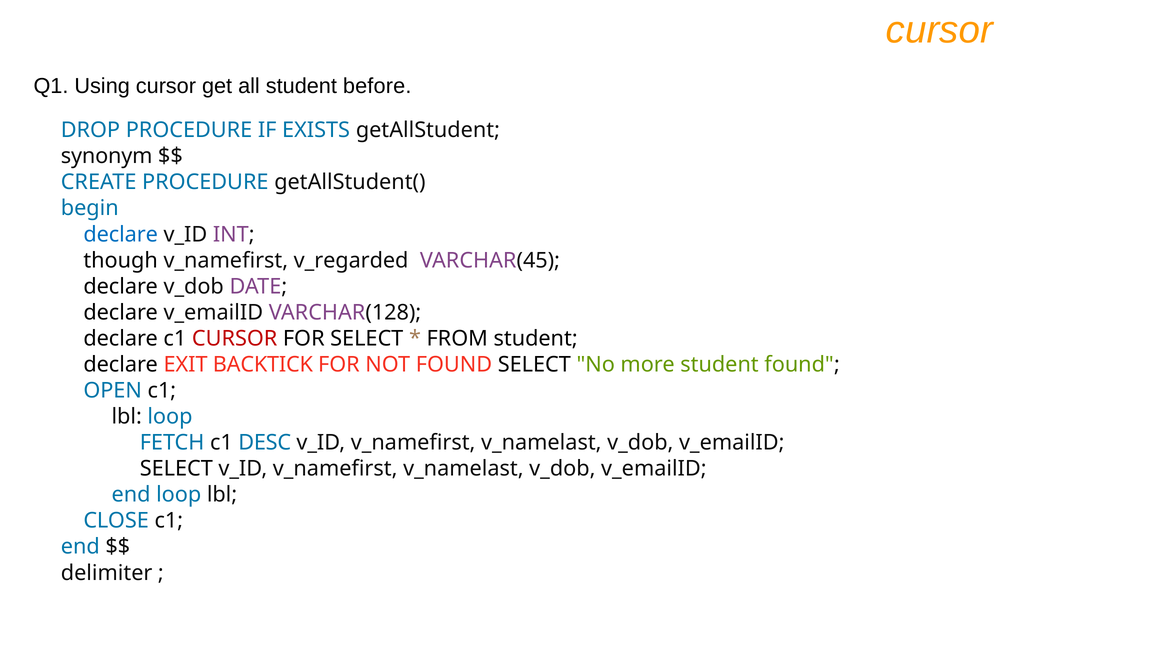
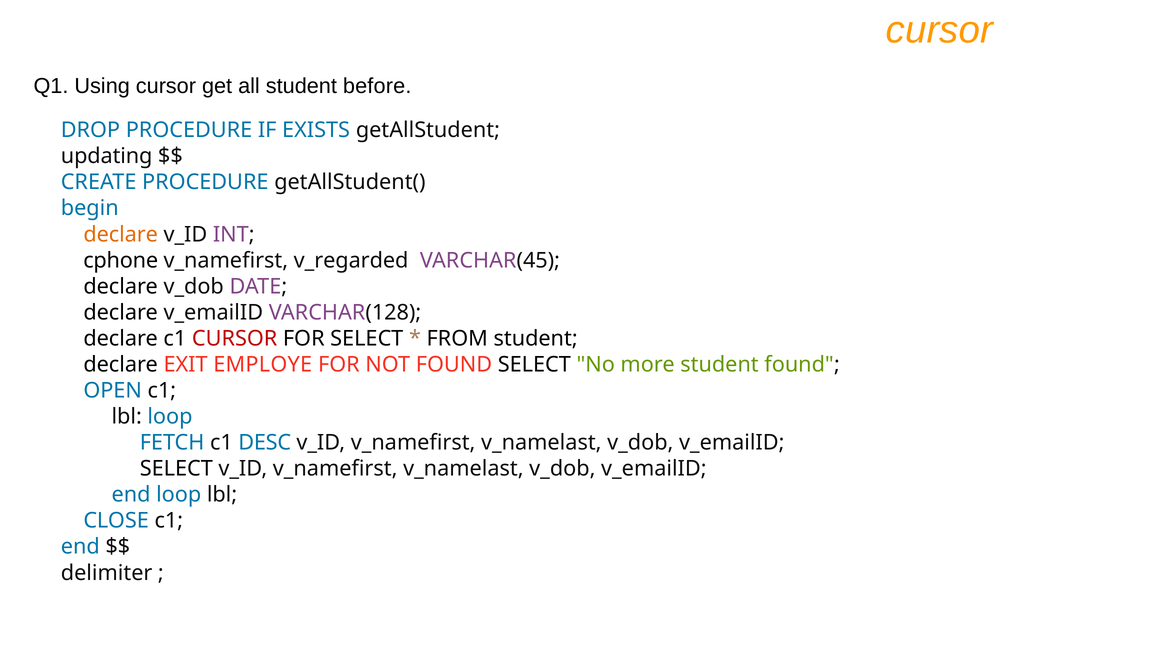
synonym: synonym -> updating (107, 156)
declare colour: blue -> orange (121, 234)
though: though -> cphone (121, 260)
BACKTICK: BACKTICK -> EMPLOYE (263, 364)
